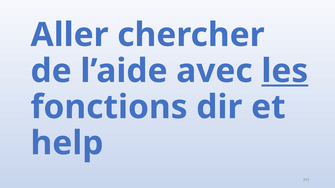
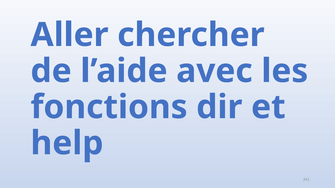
les underline: present -> none (285, 71)
